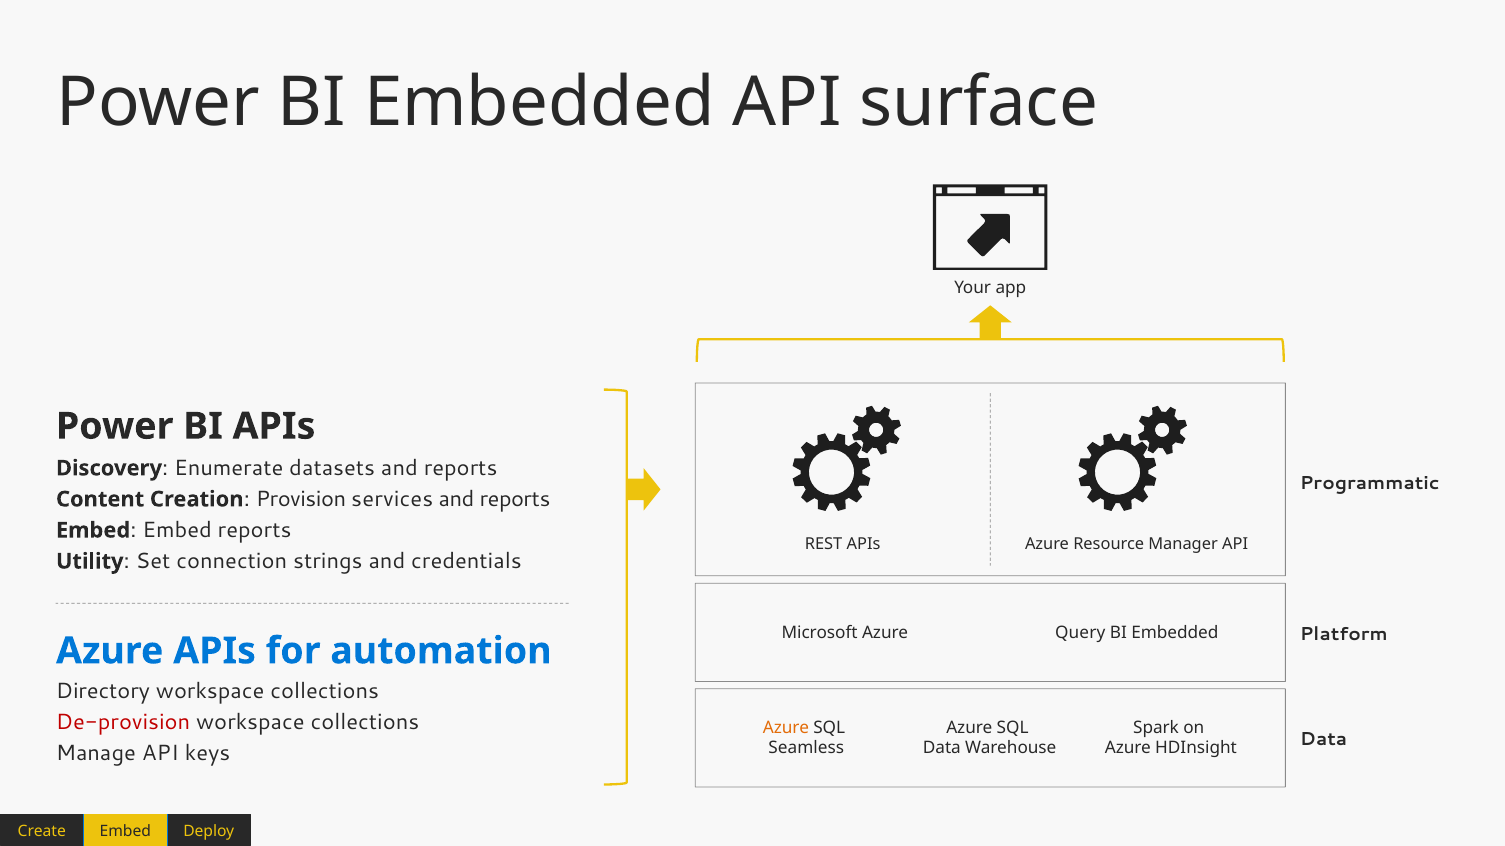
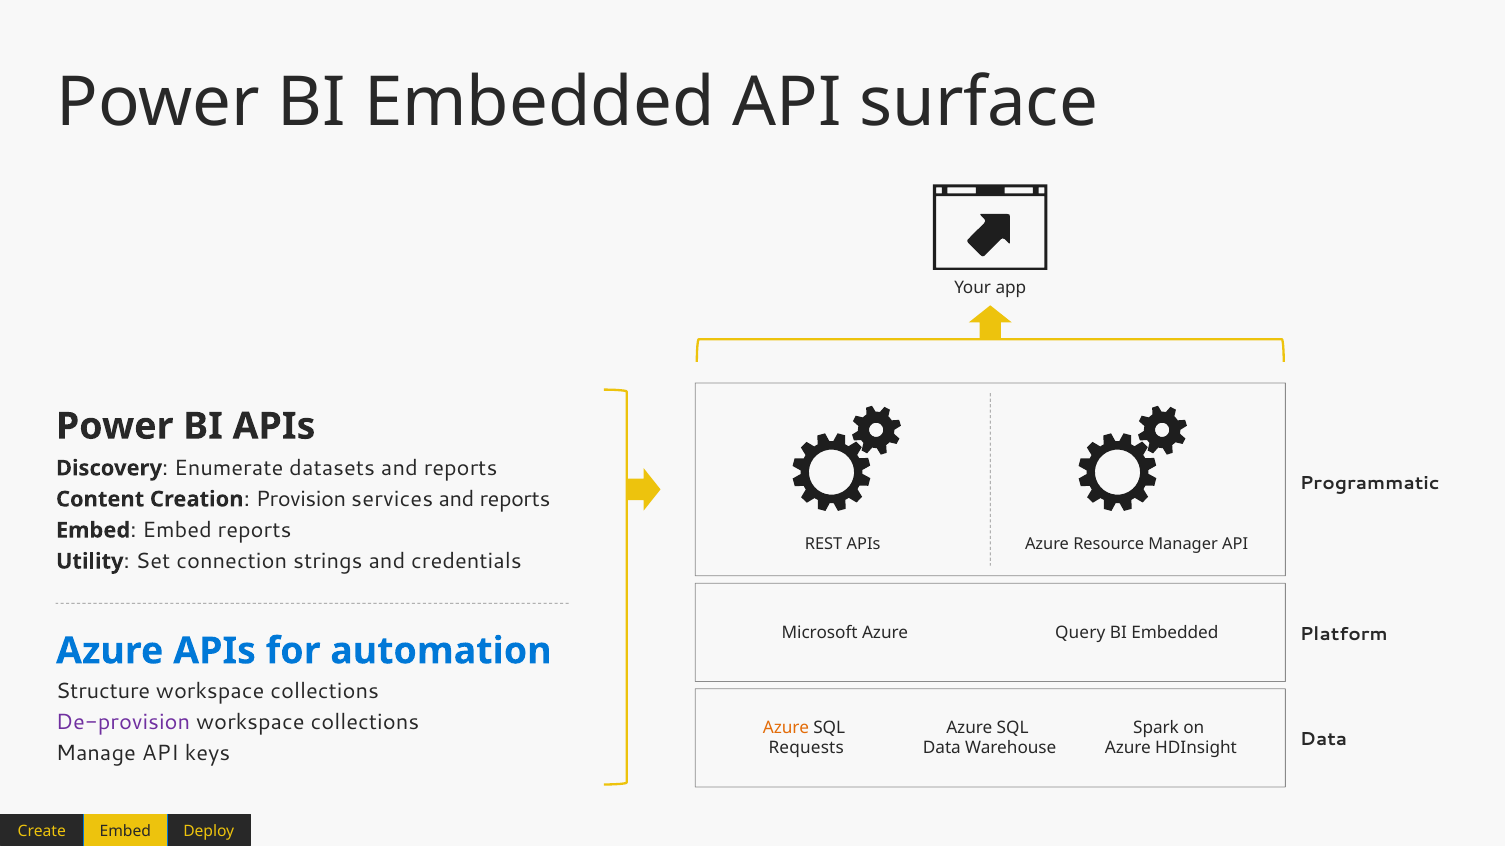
Directory: Directory -> Structure (103, 692)
De-provision colour: red -> purple (123, 723)
Seamless: Seamless -> Requests (806, 748)
